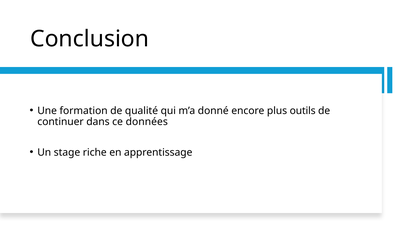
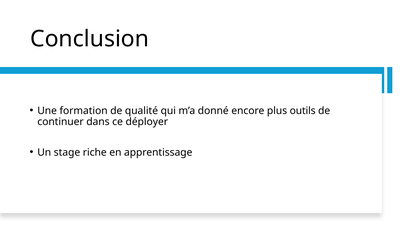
données: données -> déployer (147, 122)
